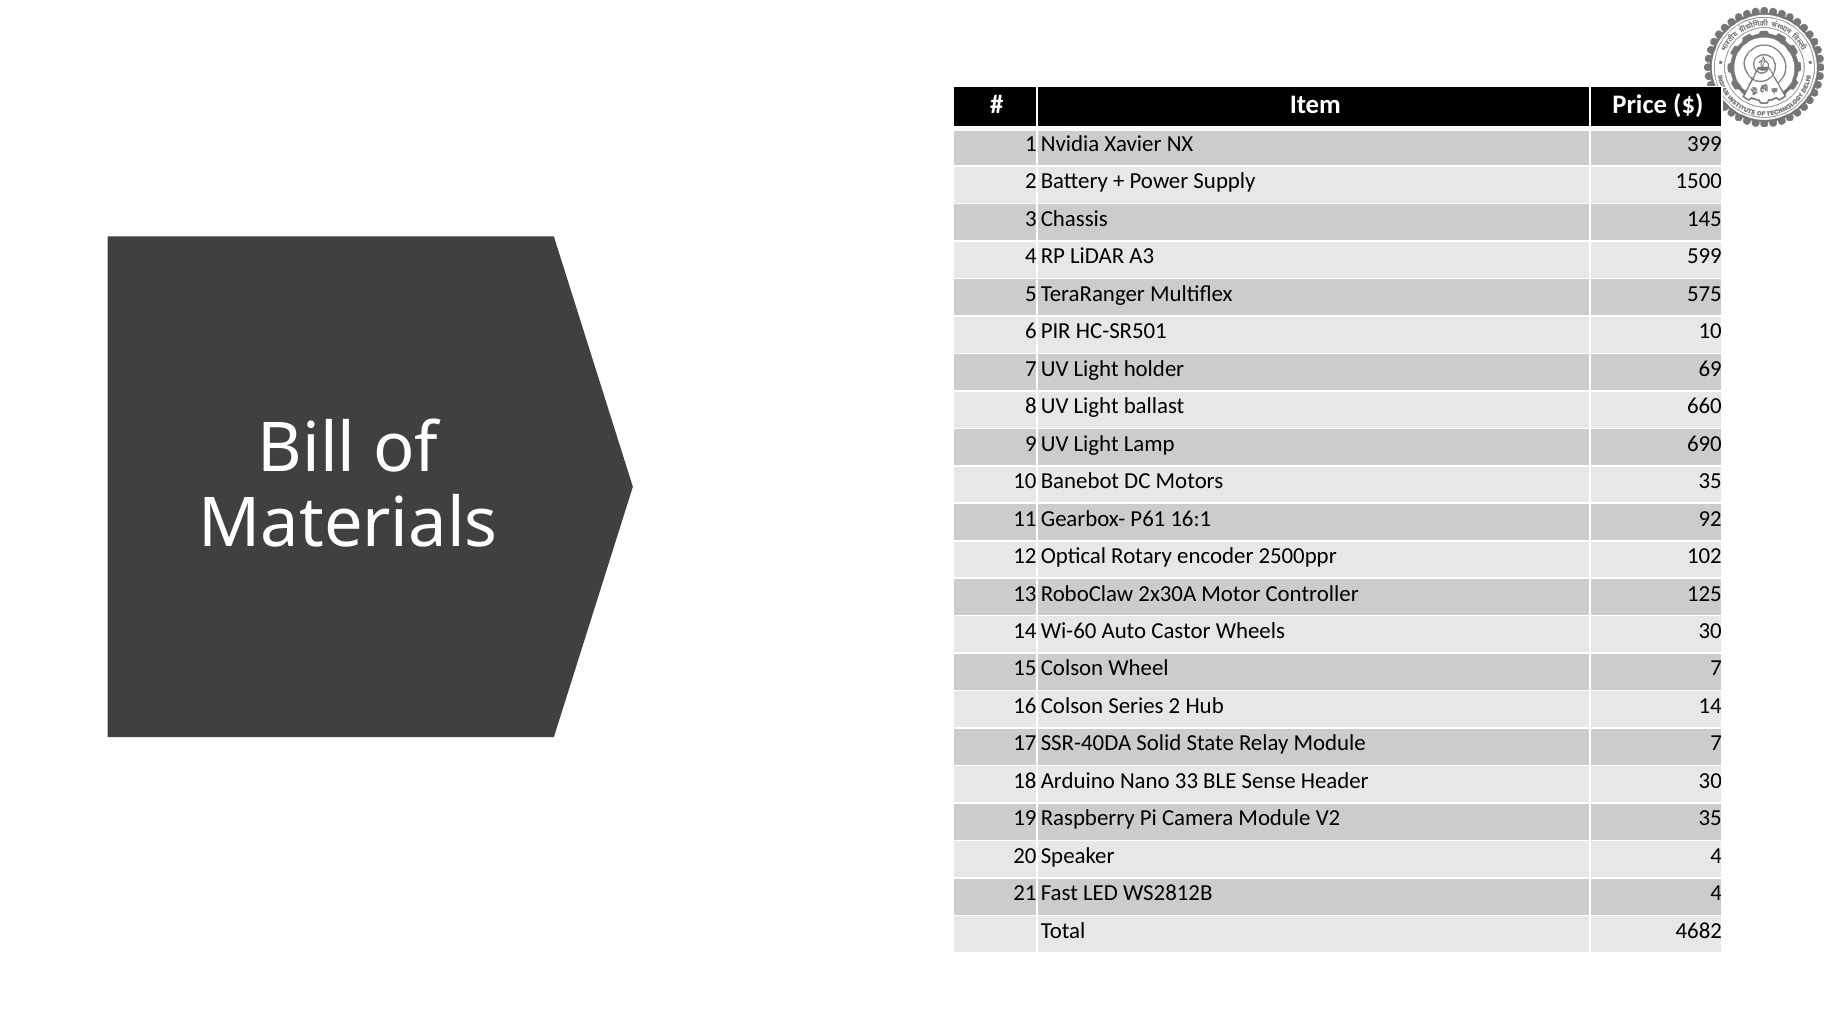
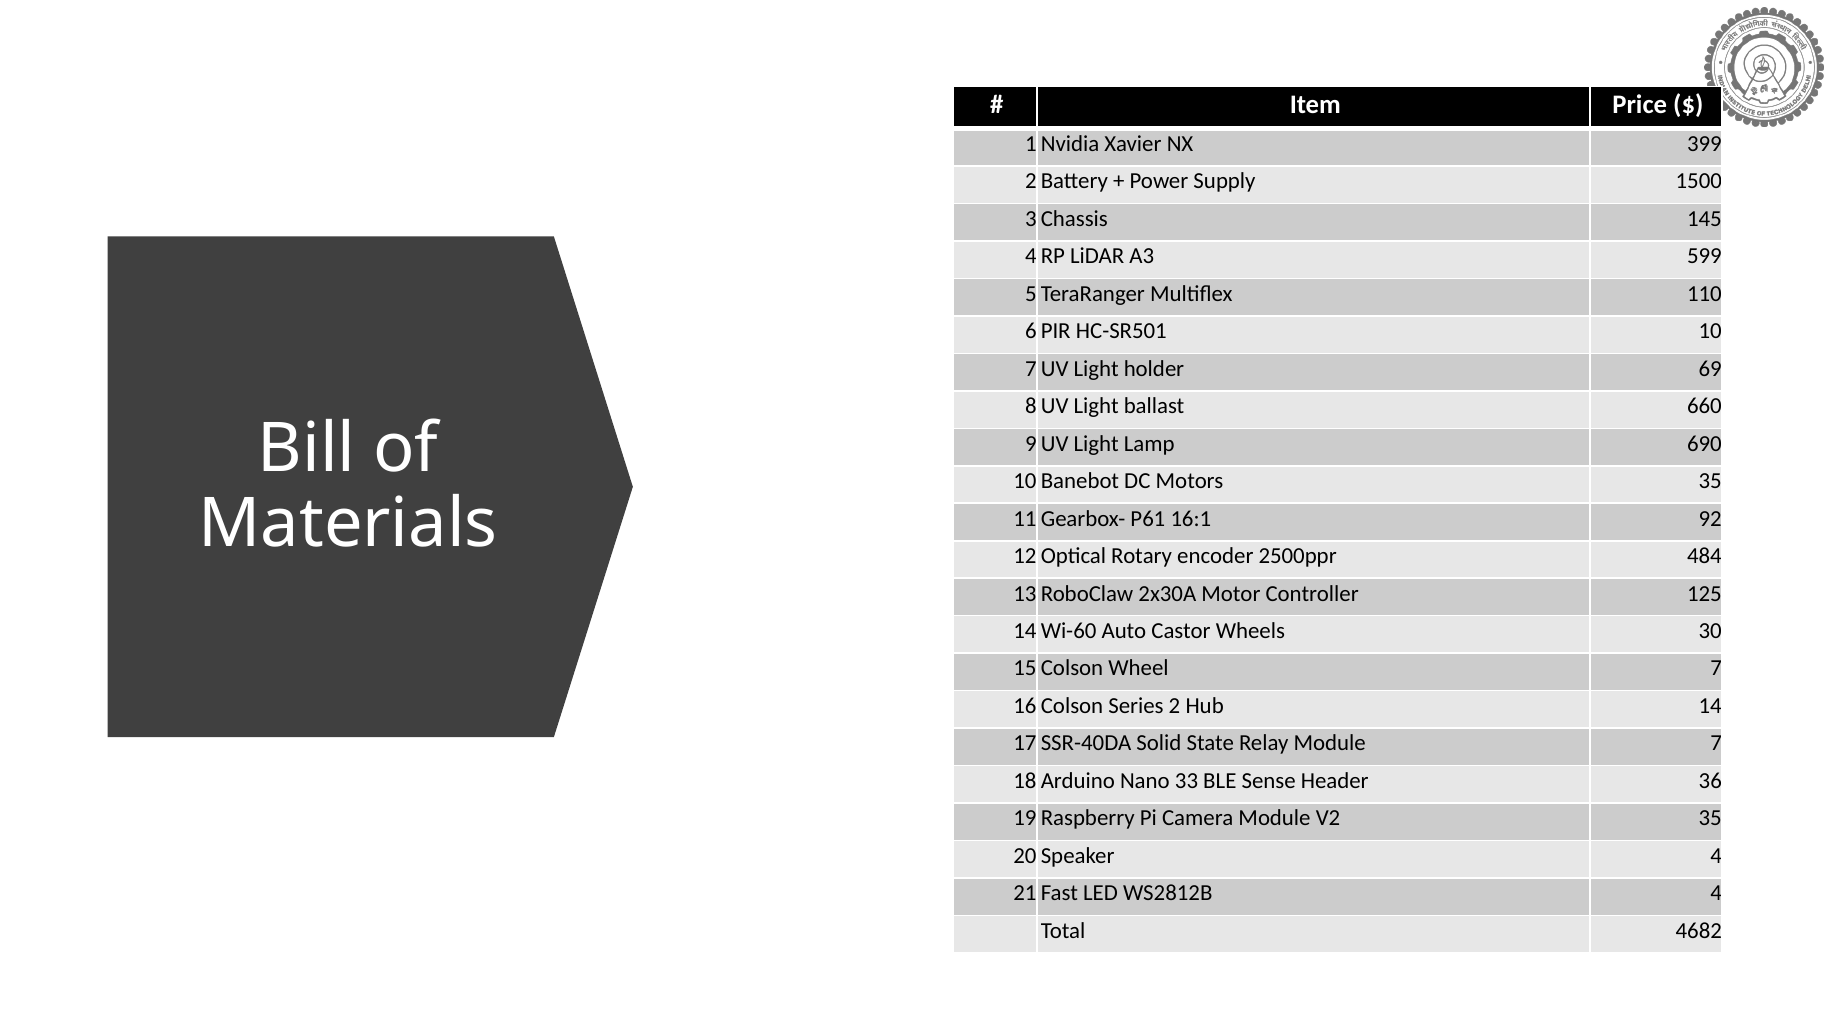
575: 575 -> 110 (1704, 294)
102: 102 -> 484 (1704, 556)
Header 30: 30 -> 36 (1710, 780)
